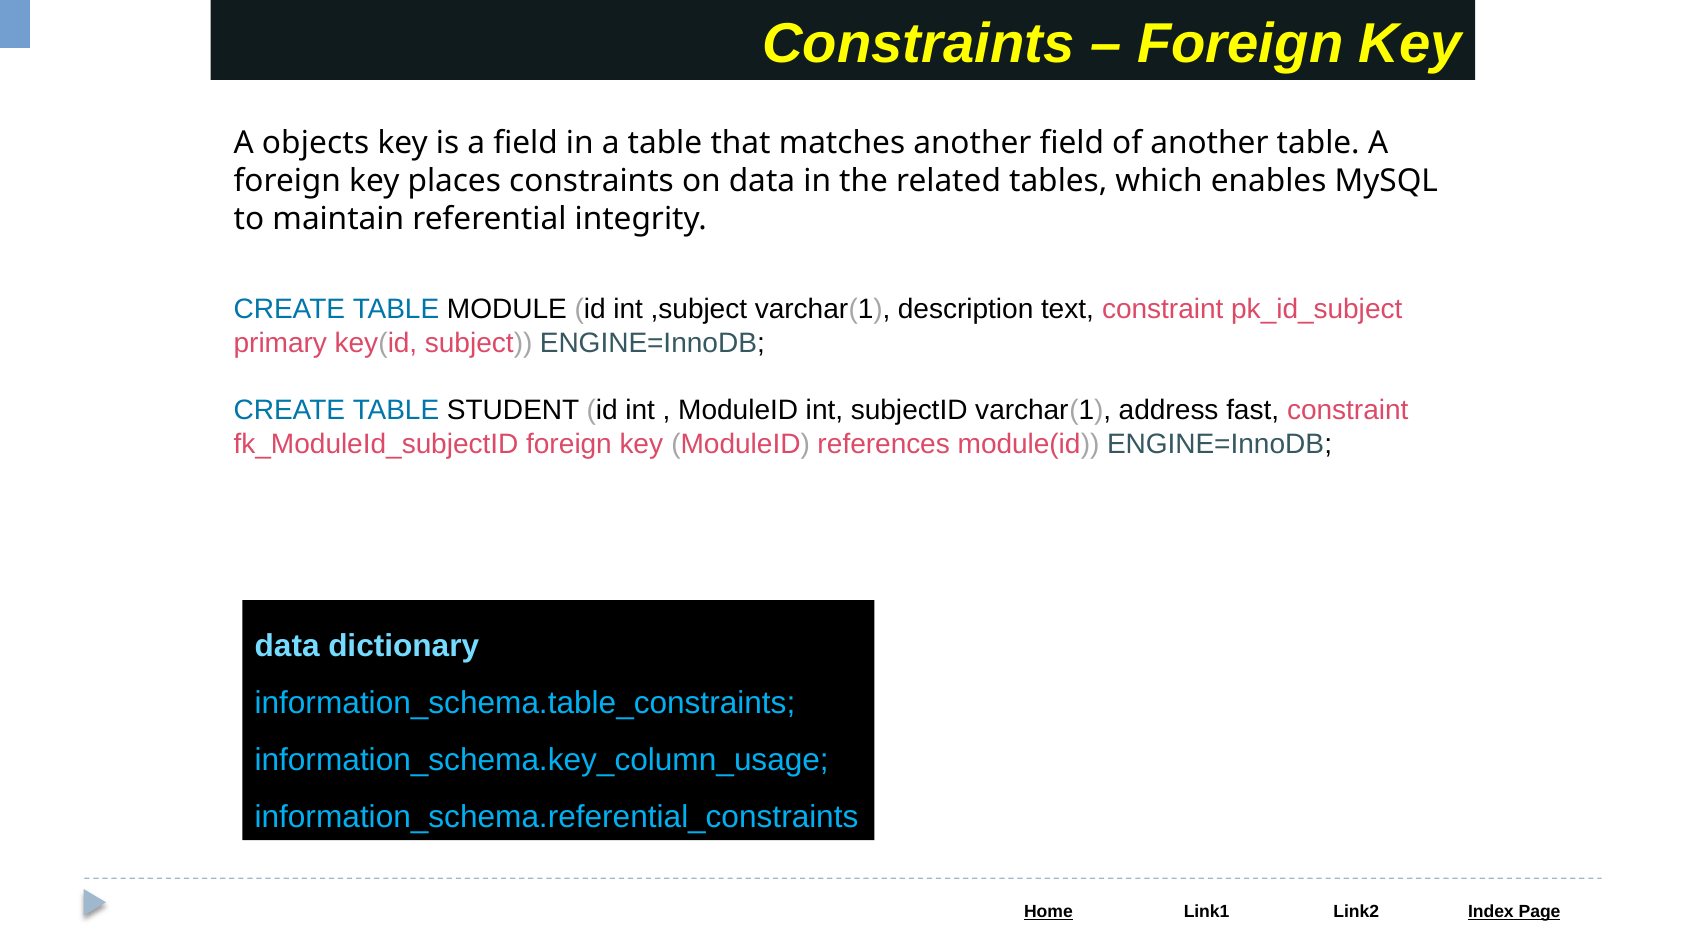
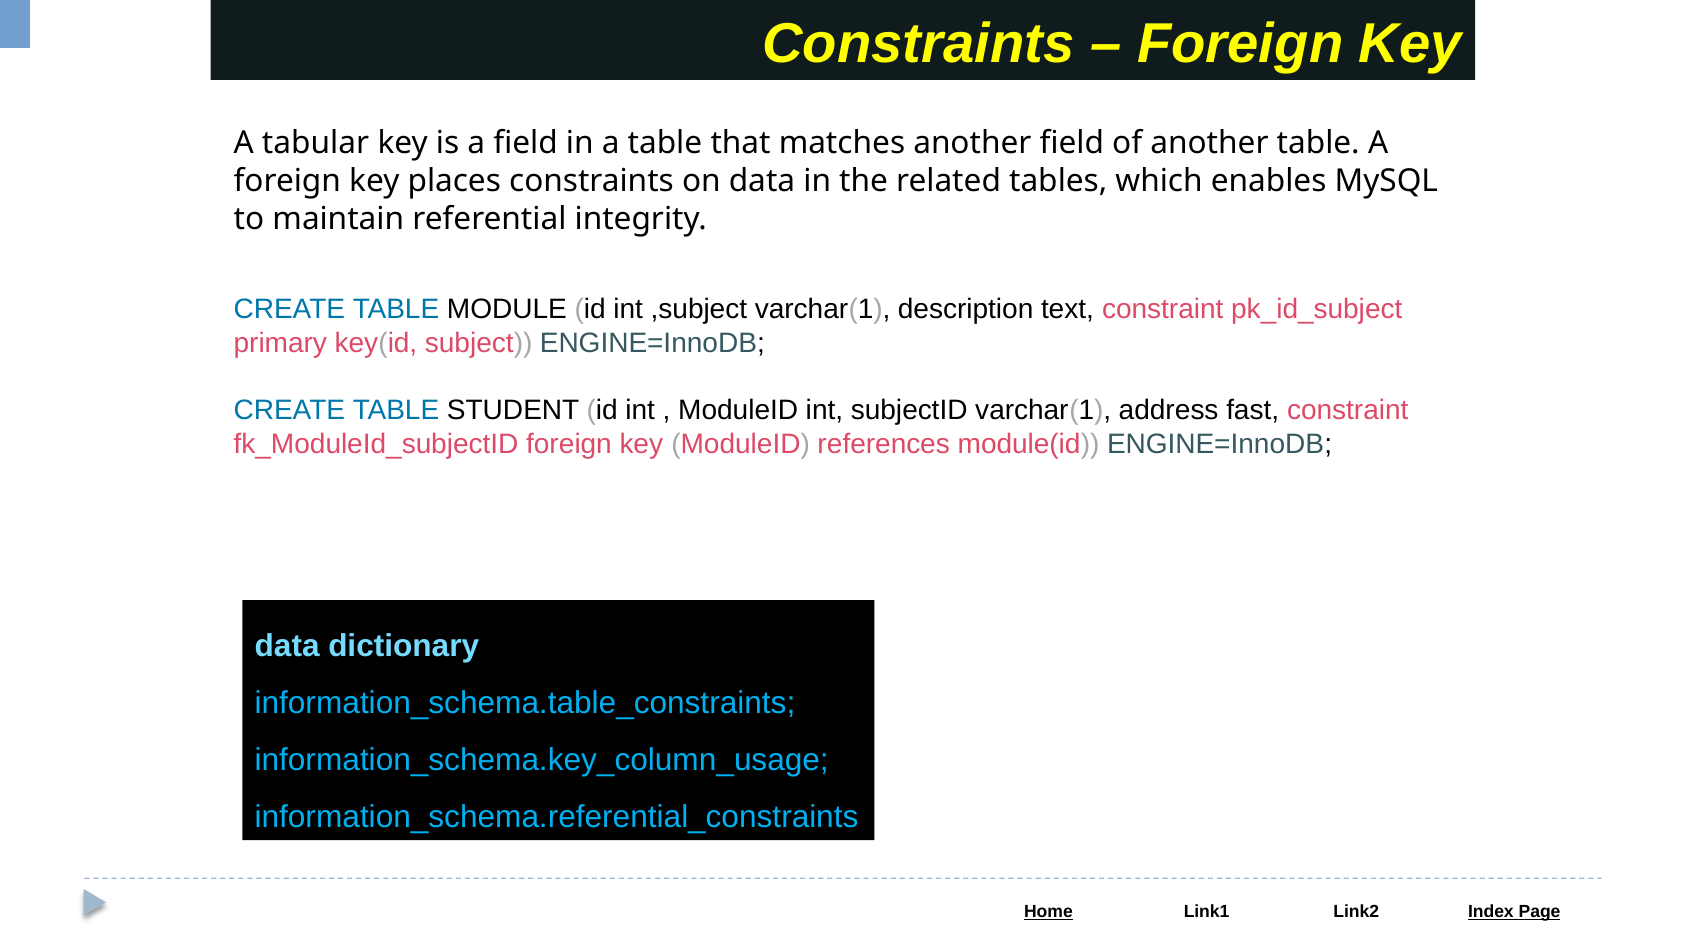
objects: objects -> tabular (316, 143)
